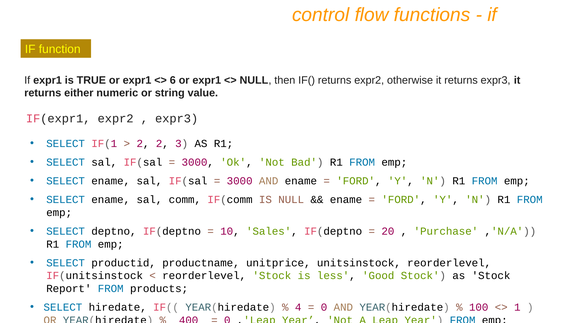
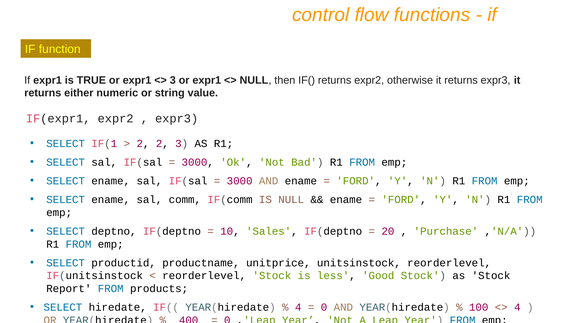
6: 6 -> 3 (173, 80)
1: 1 -> 4 (517, 307)
